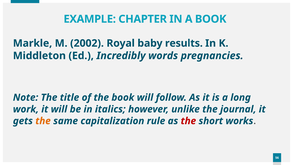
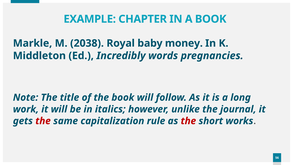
2002: 2002 -> 2038 (87, 43)
results: results -> money (184, 43)
the colour: orange -> red (43, 121)
